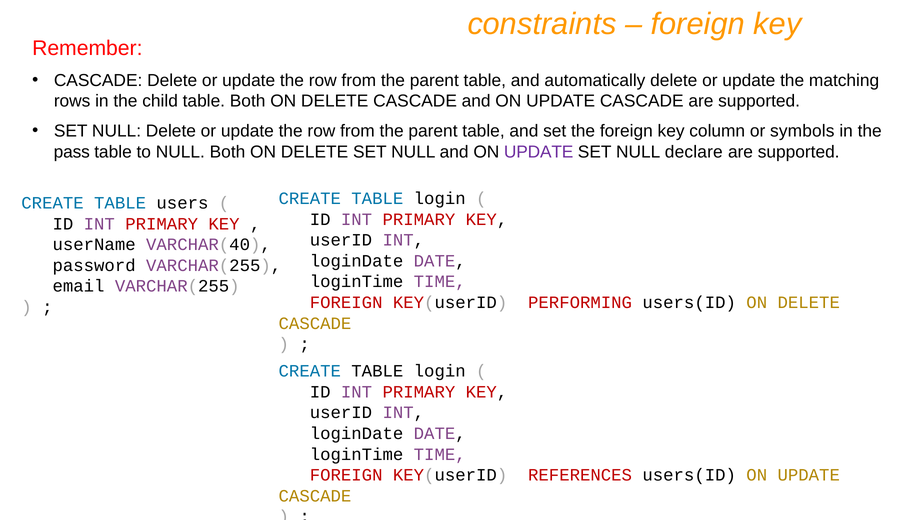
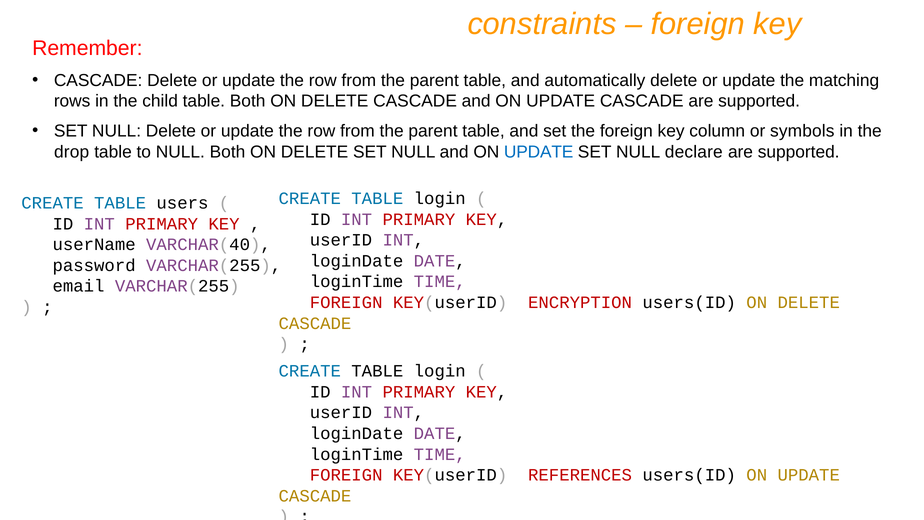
pass: pass -> drop (72, 152)
UPDATE colour: purple -> blue (539, 152)
PERFORMING: PERFORMING -> ENCRYPTION (580, 302)
